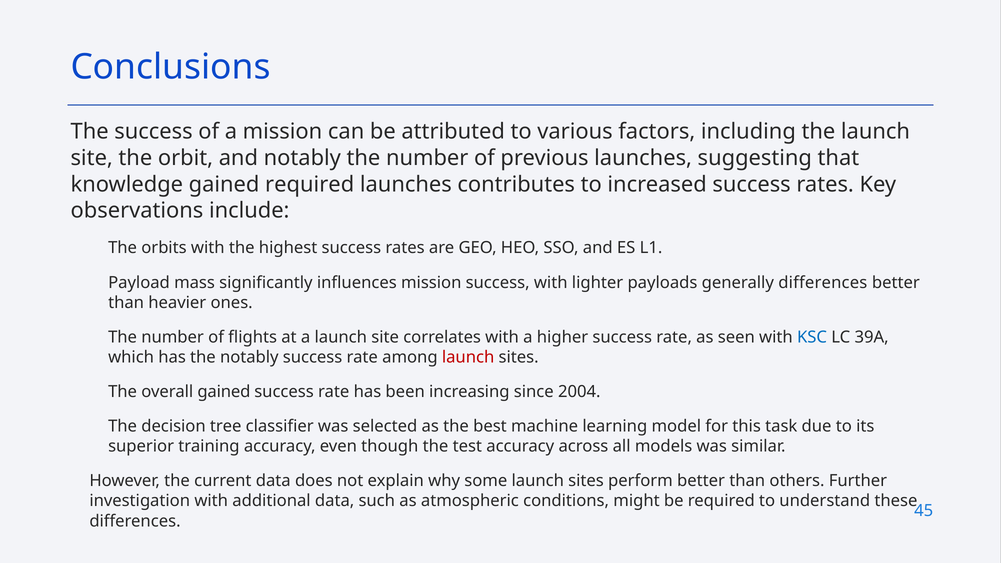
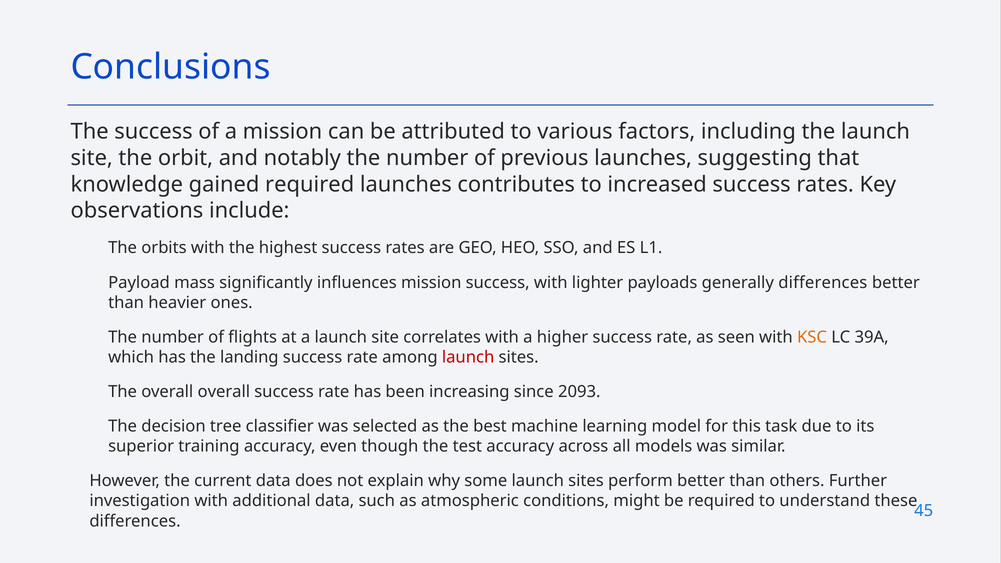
KSC colour: blue -> orange (812, 337)
the notably: notably -> landing (249, 357)
overall gained: gained -> overall (224, 392)
2004: 2004 -> 2093 (579, 392)
